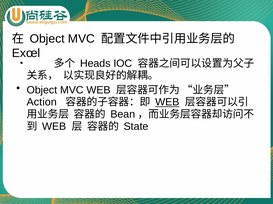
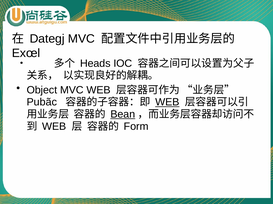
Object: Object -> Dategj (47, 39)
Action: Action -> Pubãc (42, 102)
Bean underline: none -> present (123, 115)
State: State -> Form (136, 127)
